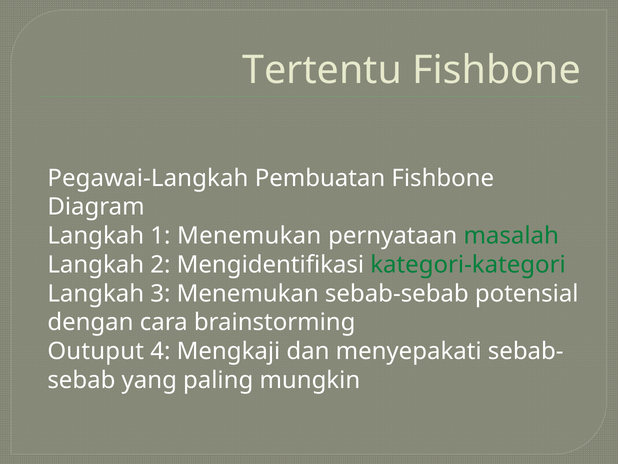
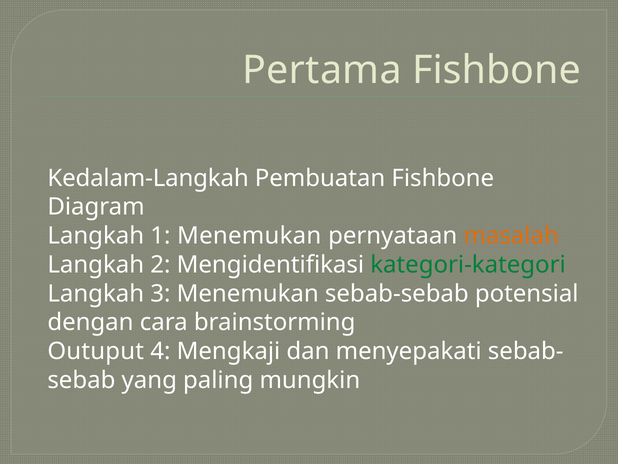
Tertentu: Tertentu -> Pertama (322, 70)
Pegawai-Langkah: Pegawai-Langkah -> Kedalam-Langkah (148, 178)
masalah colour: green -> orange (511, 236)
